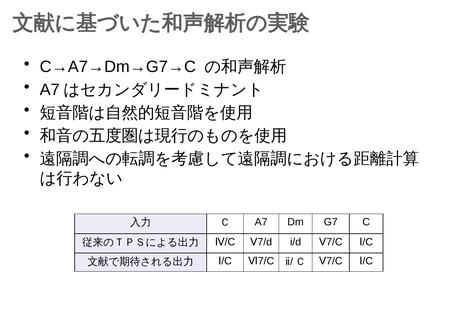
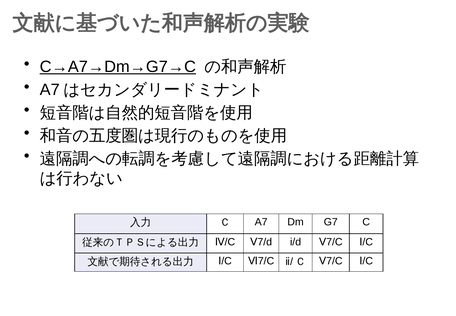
C→A7→Dm→G7→C underline: none -> present (118, 67)
